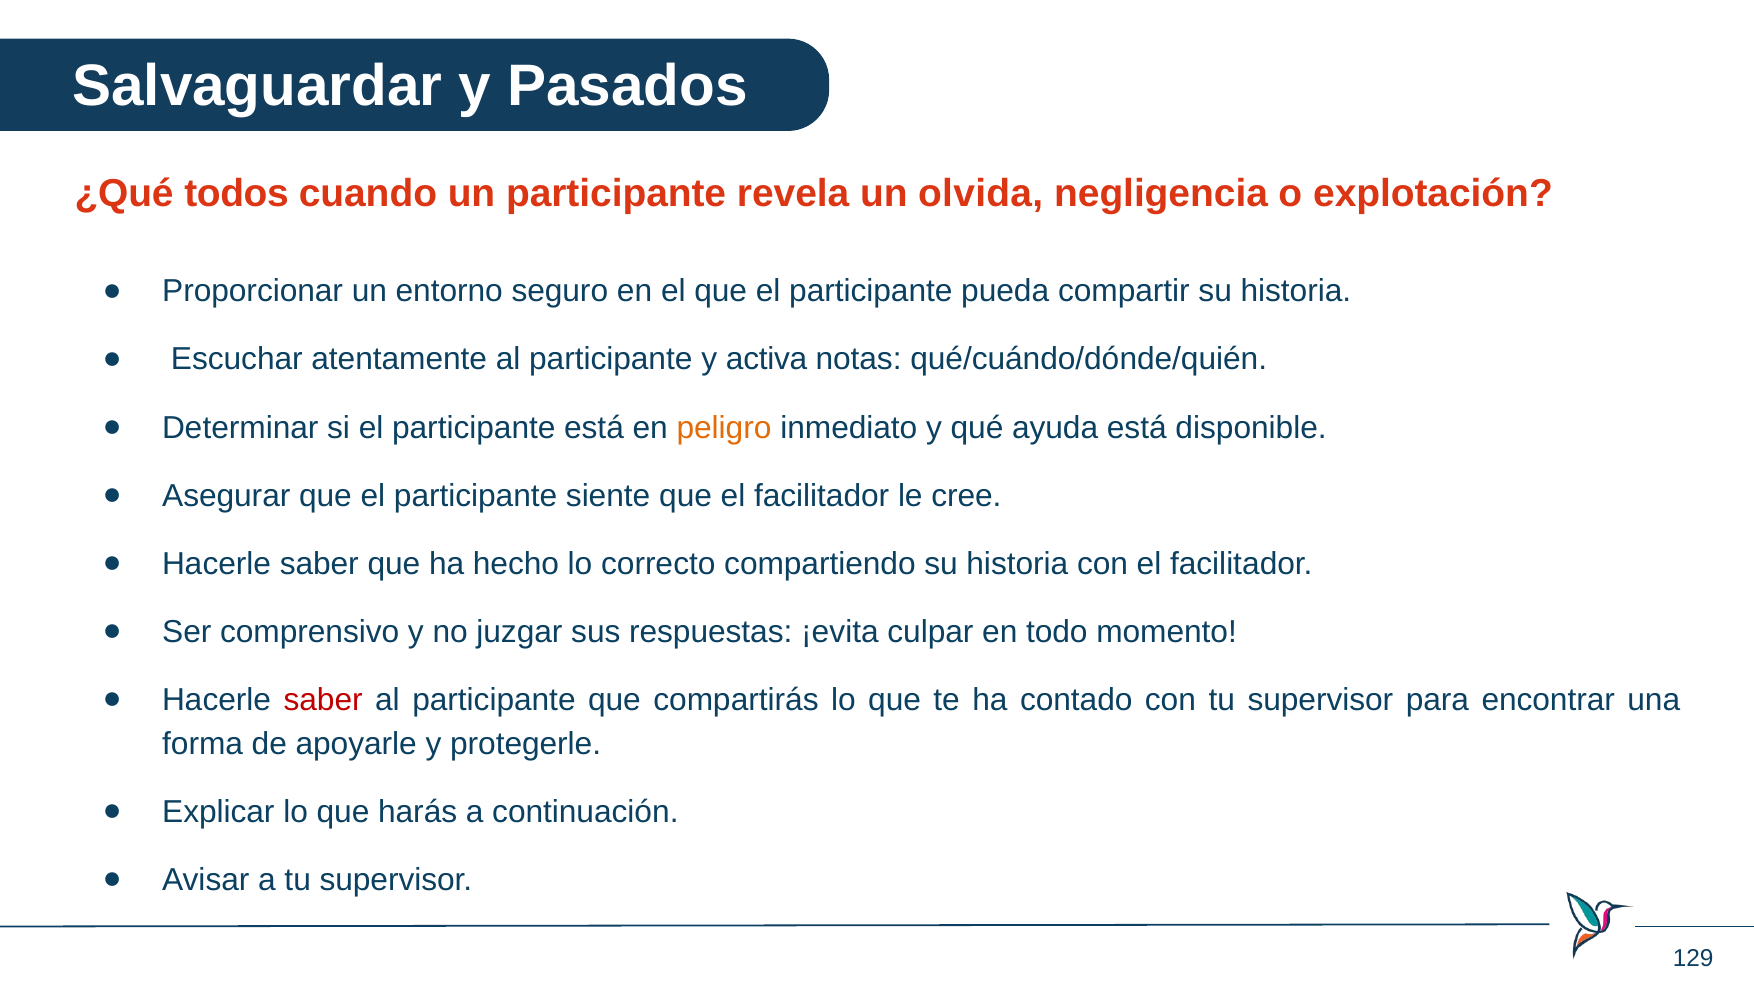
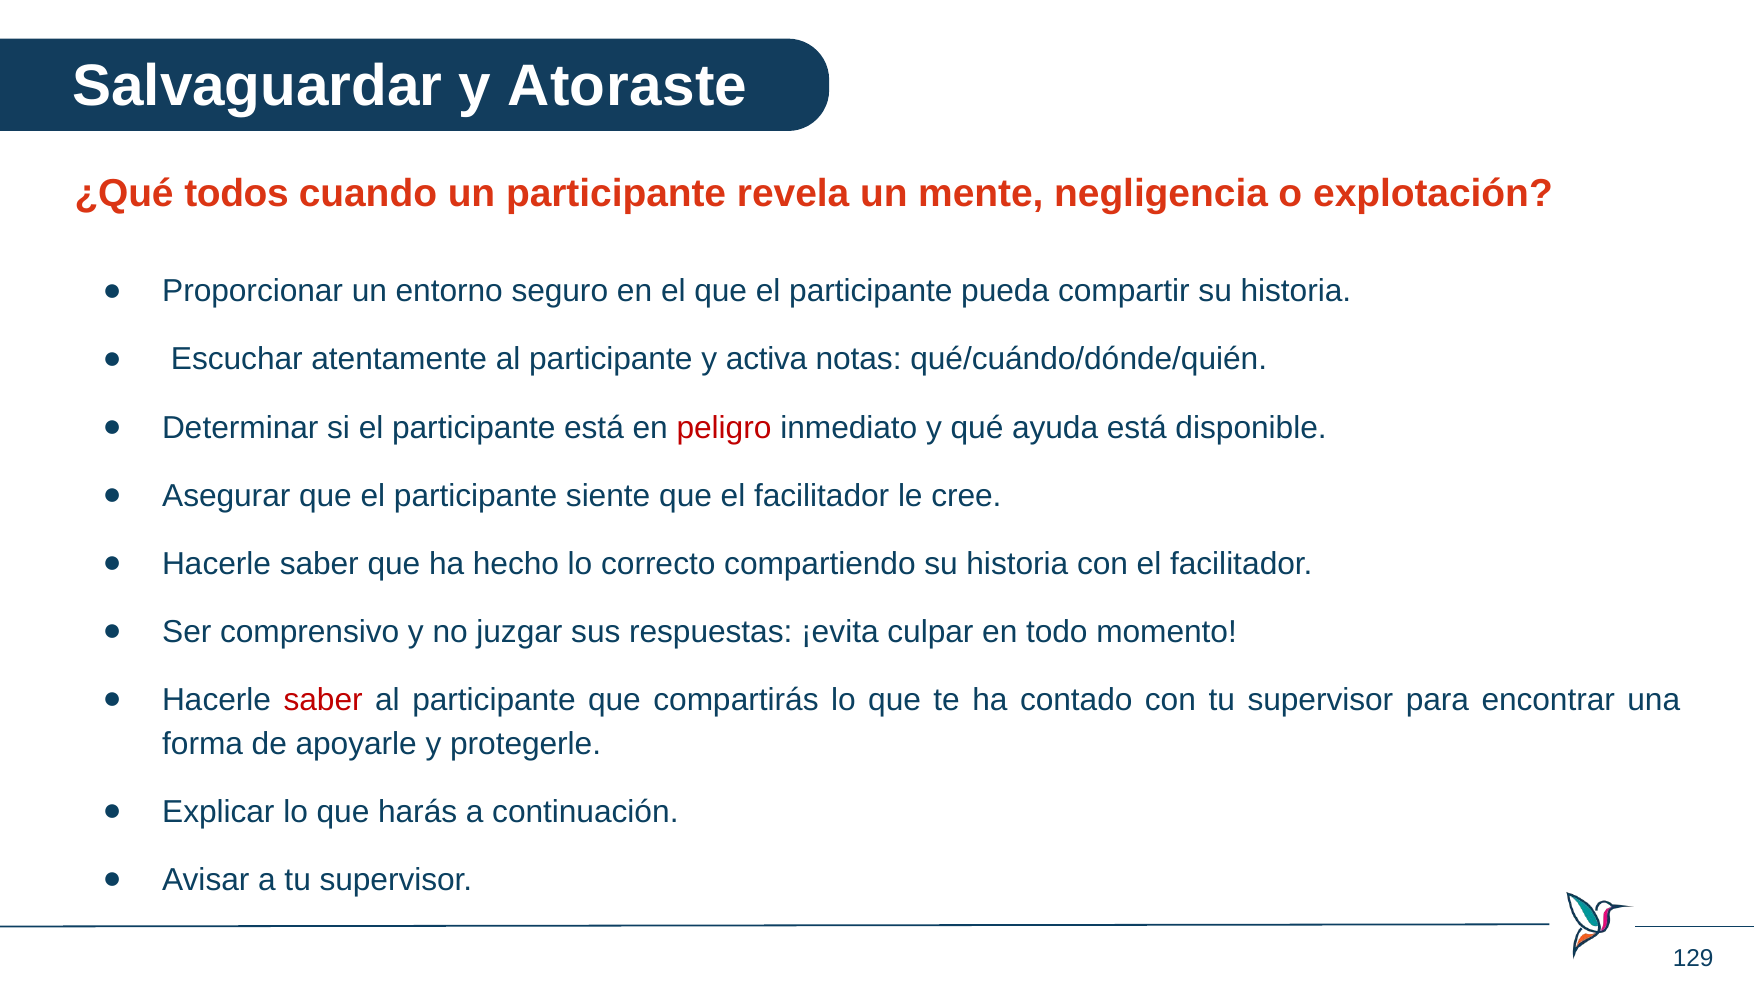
Pasados: Pasados -> Atoraste (627, 86)
olvida: olvida -> mente (981, 193)
peligro colour: orange -> red (724, 427)
